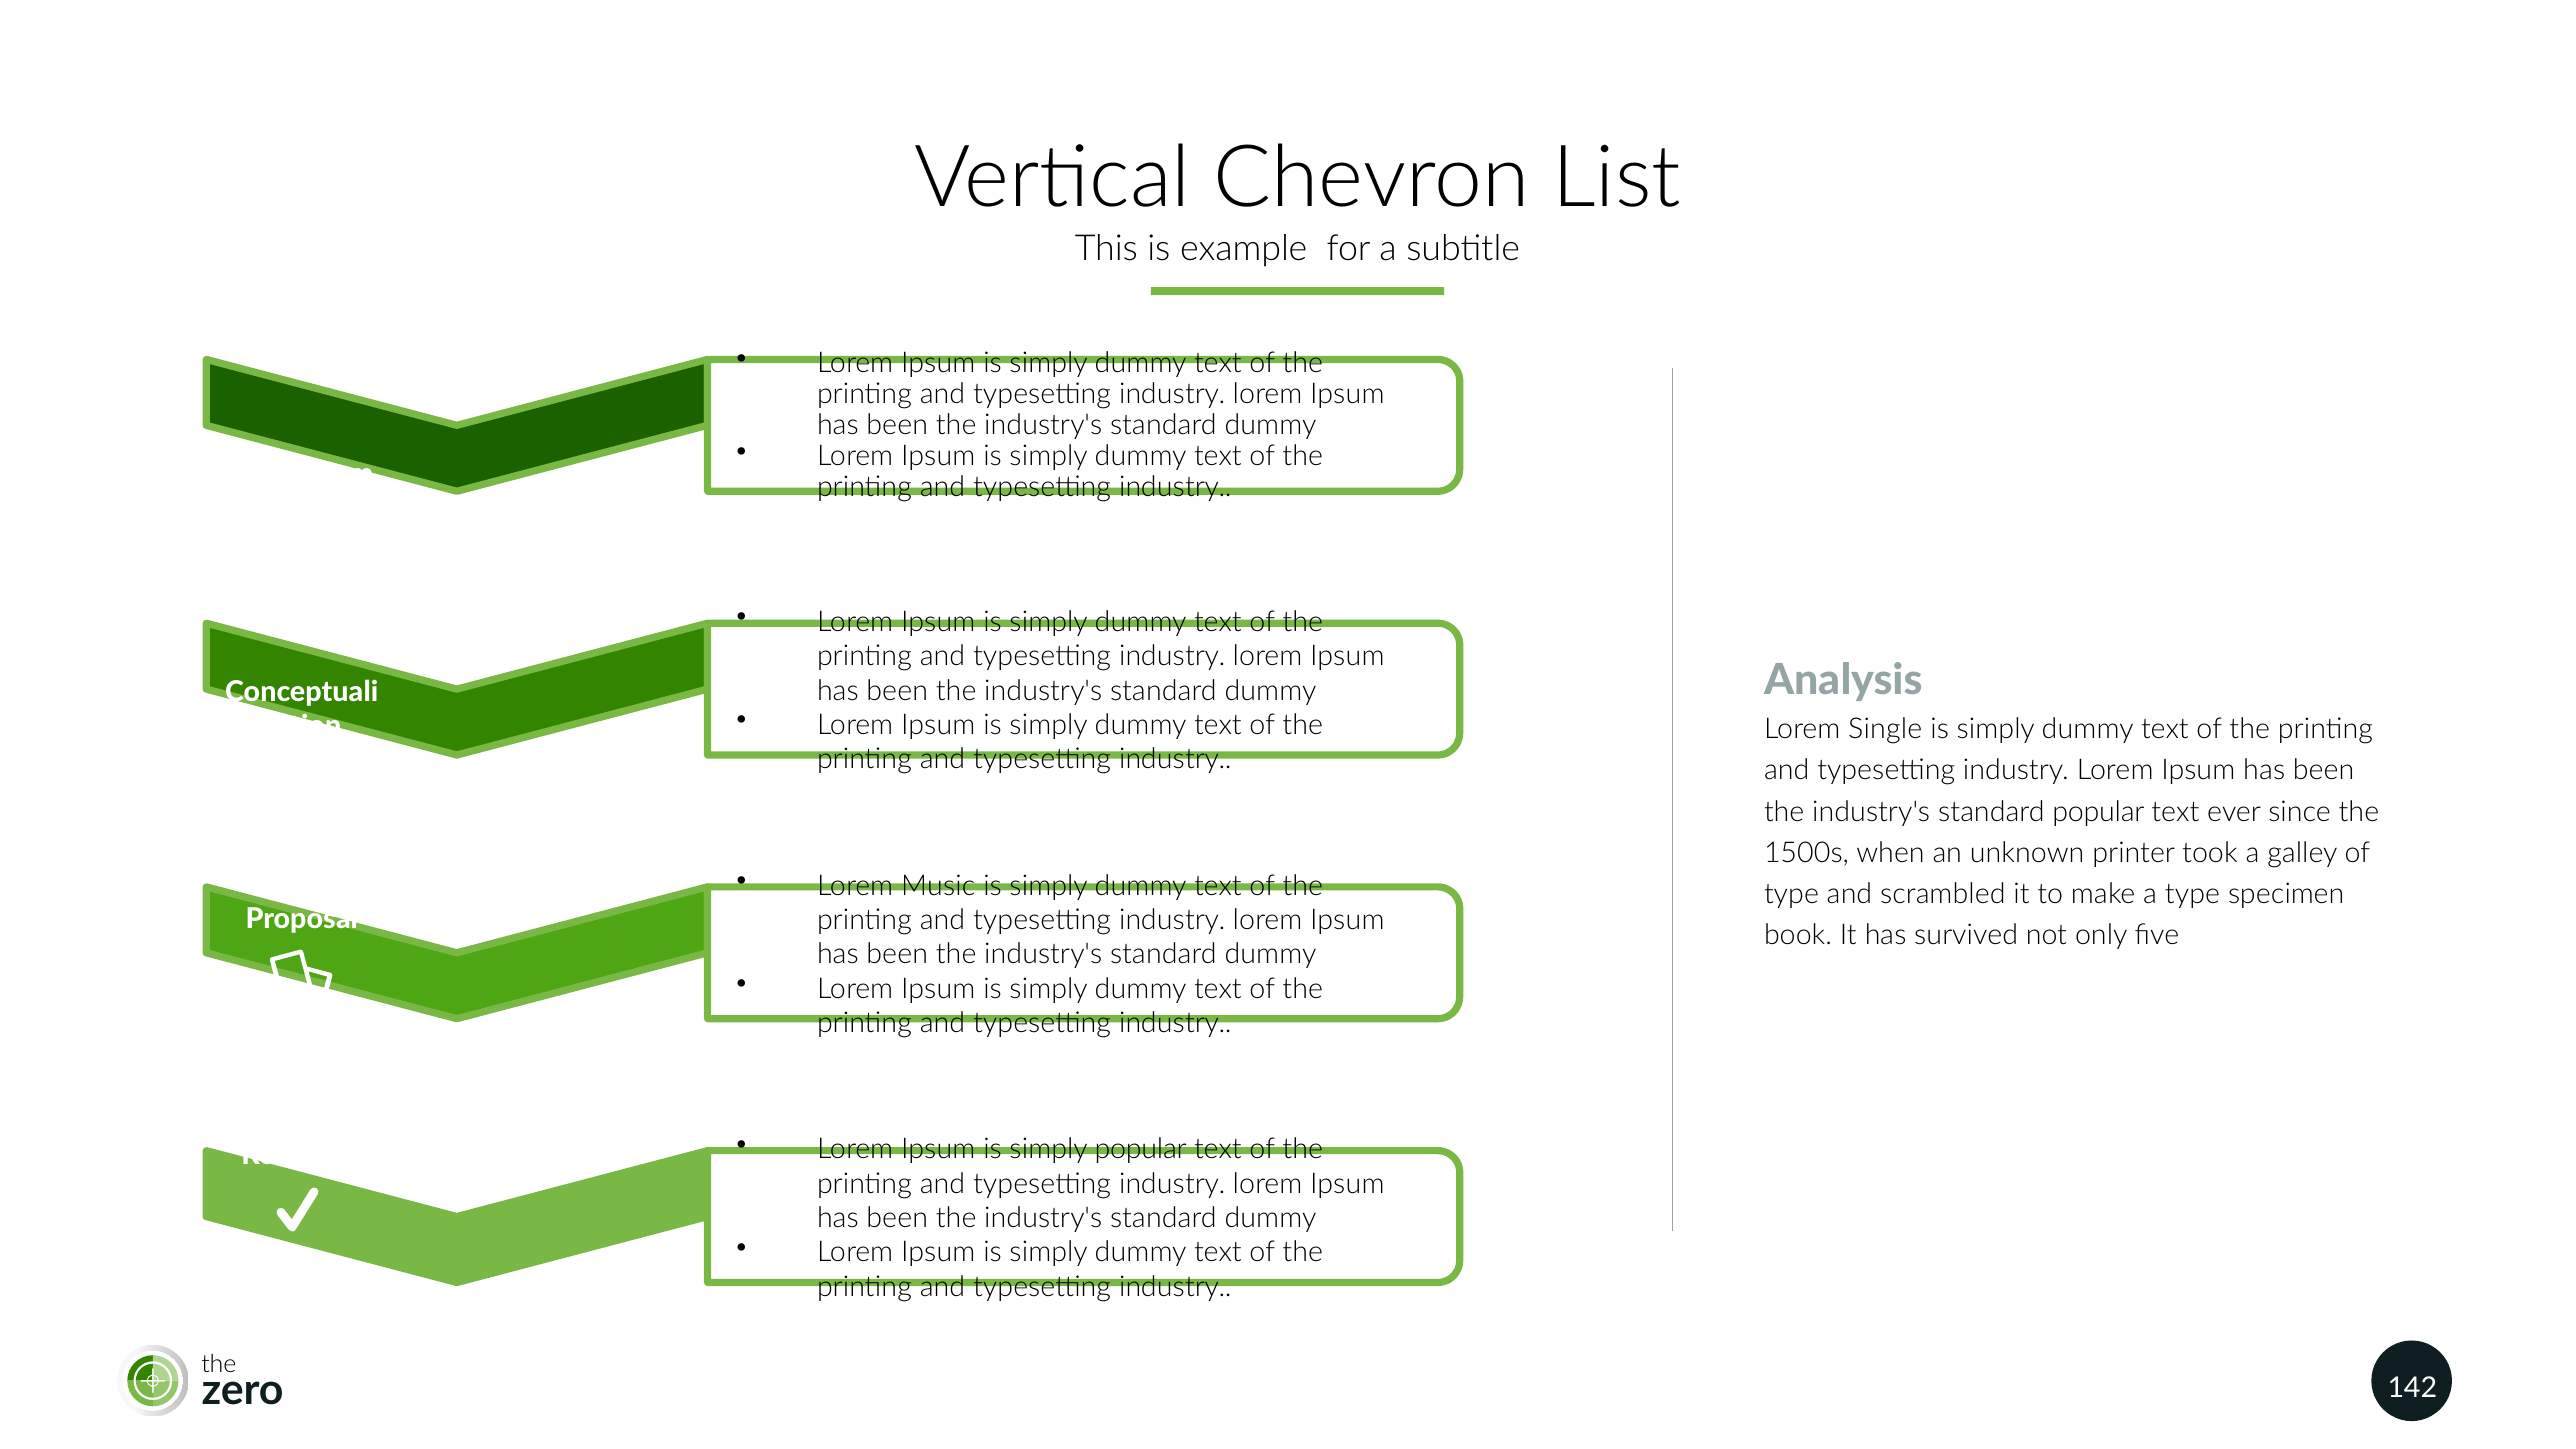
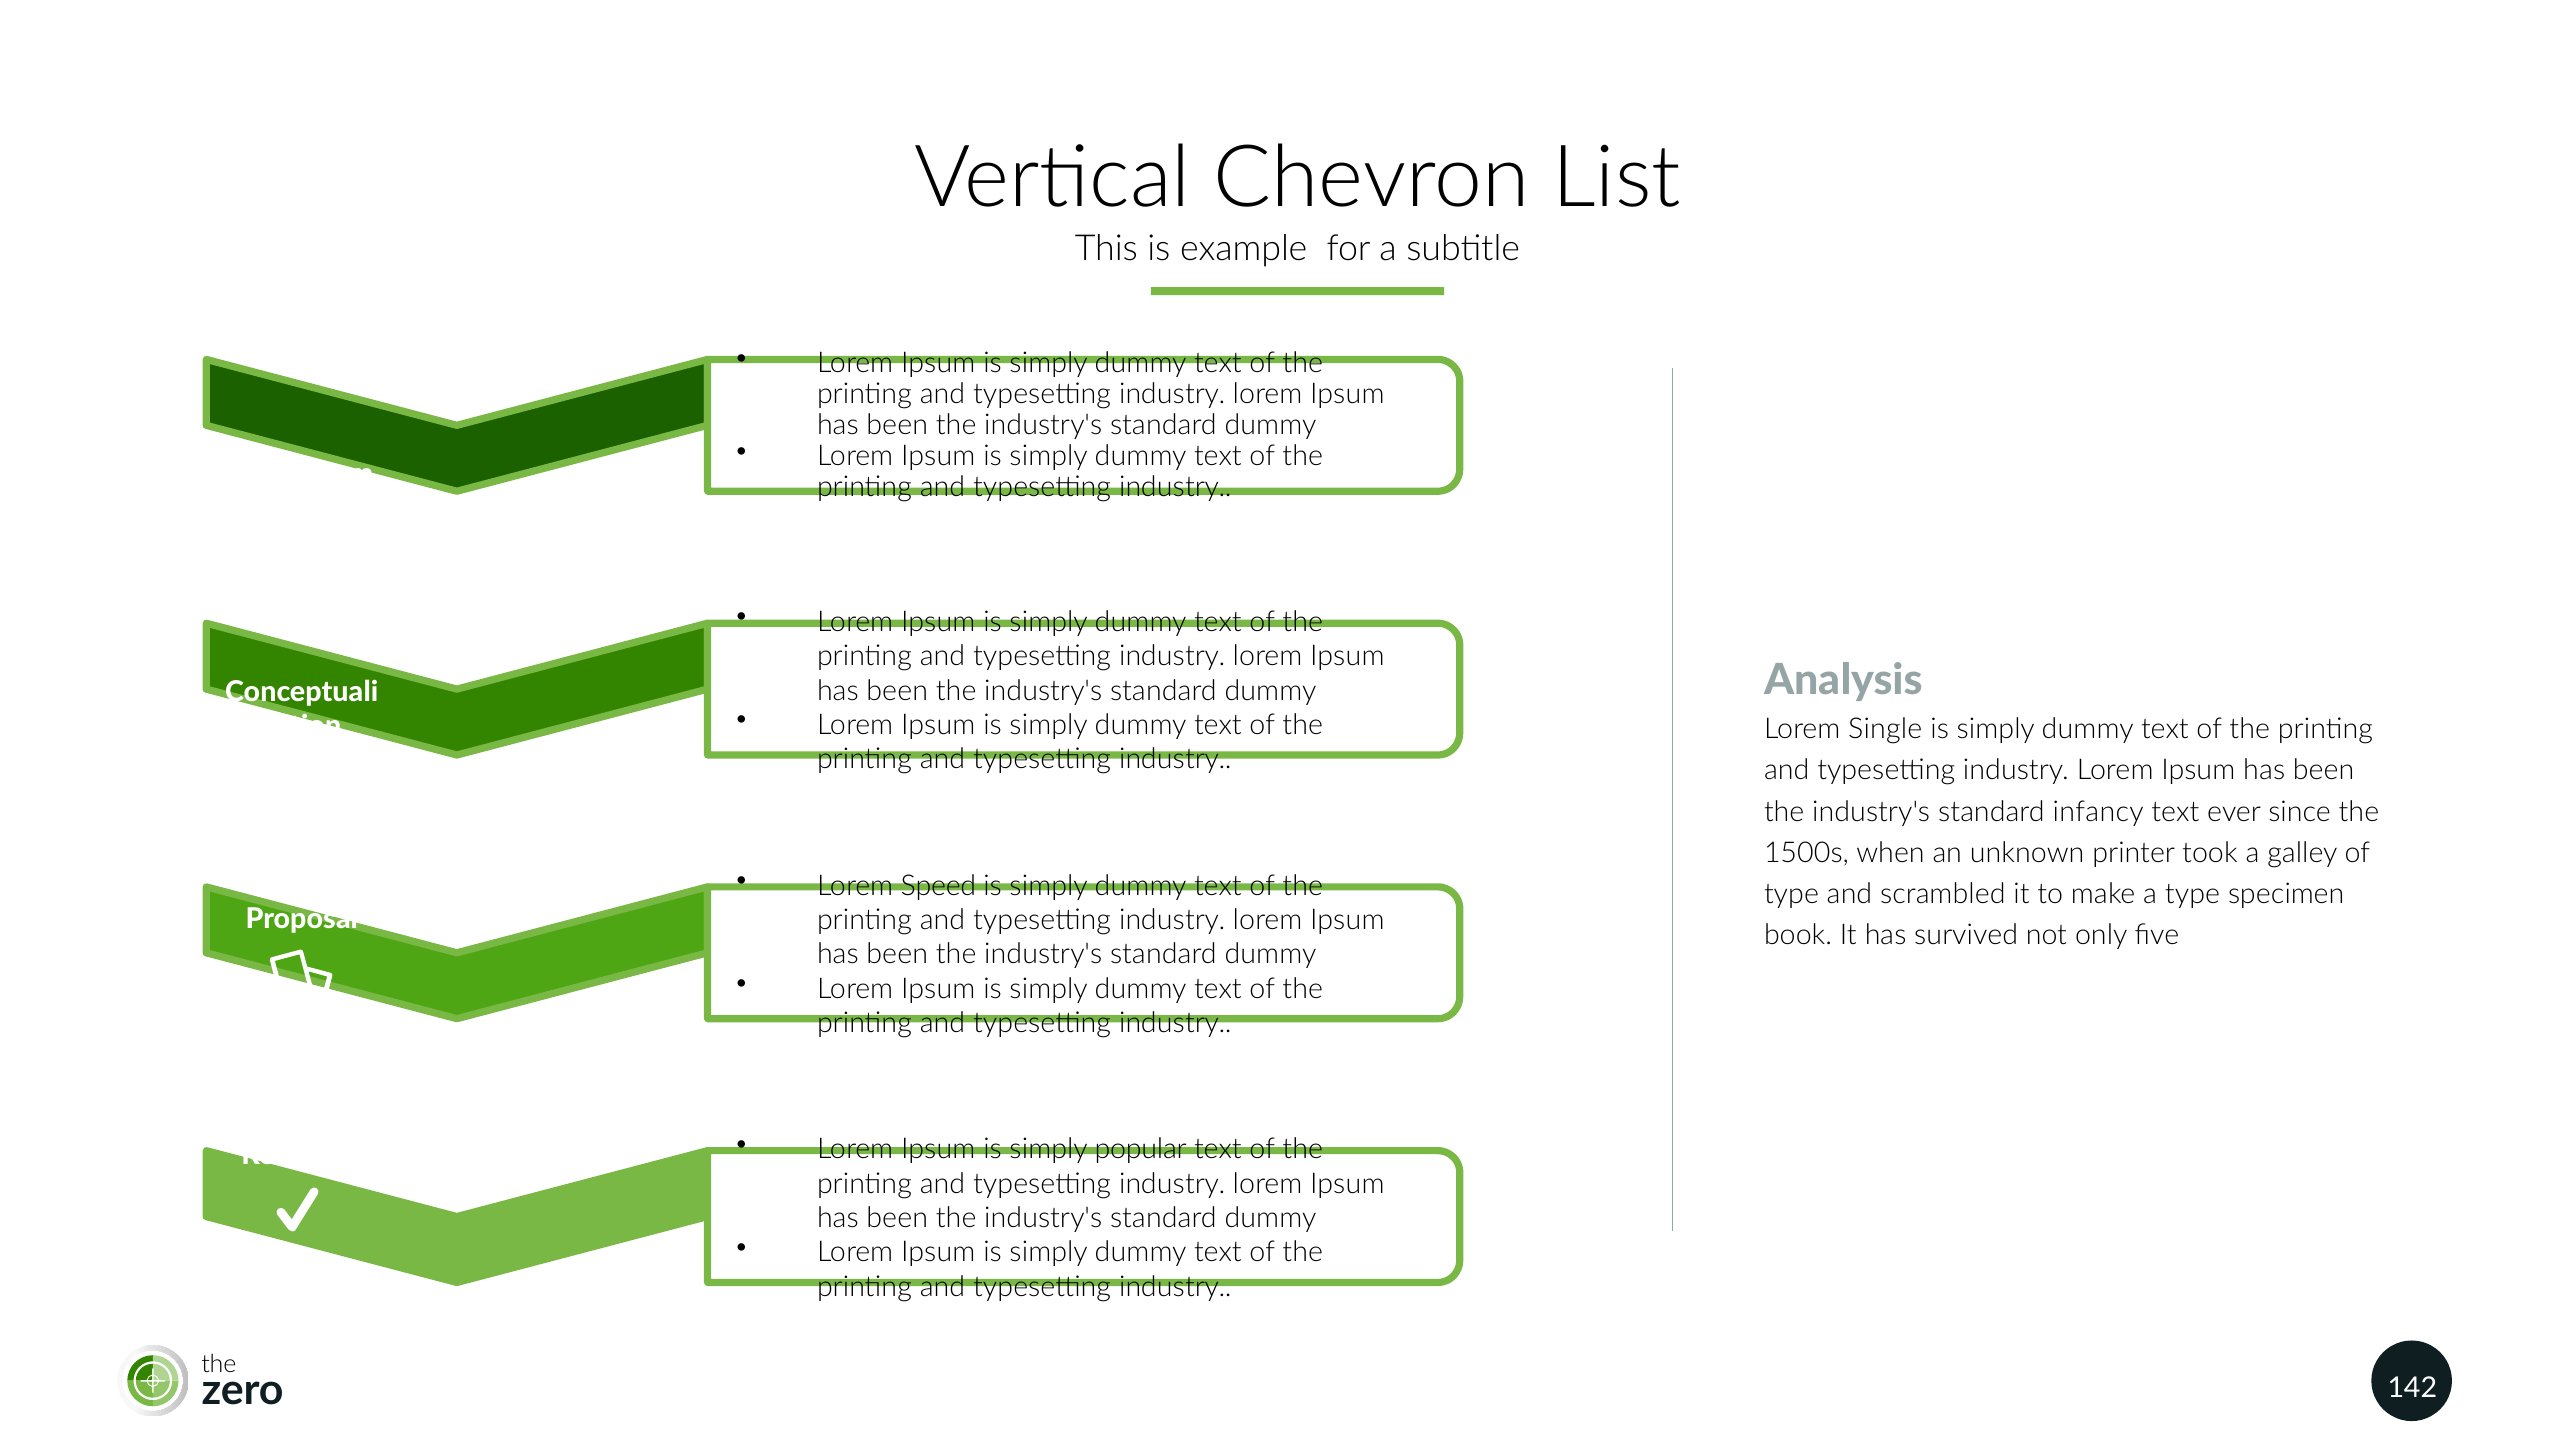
standard popular: popular -> infancy (2098, 812)
Music: Music -> Speed (938, 886)
